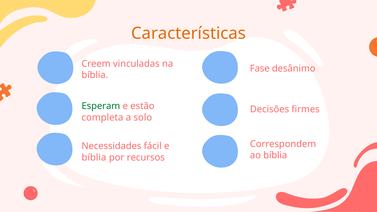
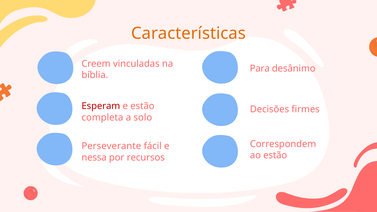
Fase: Fase -> Para (260, 68)
Esperam colour: green -> red (101, 106)
Necessidades: Necessidades -> Perseverante (111, 146)
ao bíblia: bíblia -> estão (275, 155)
bíblia: bíblia -> nessa (94, 157)
